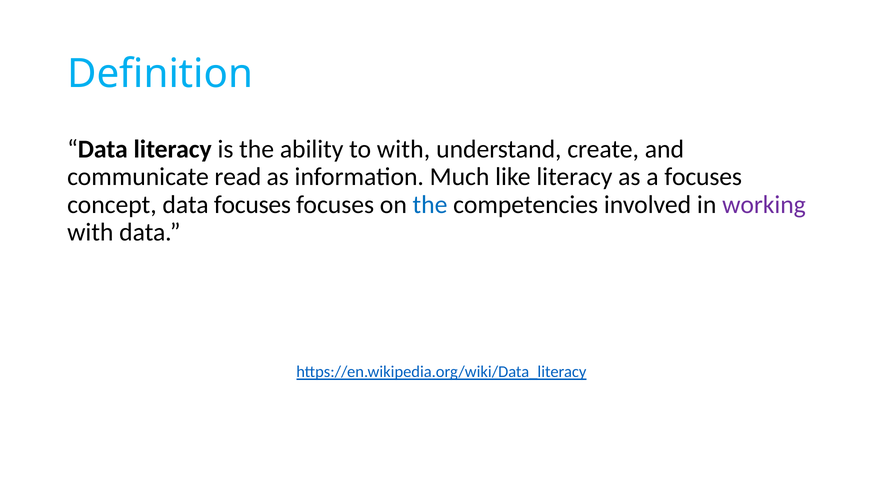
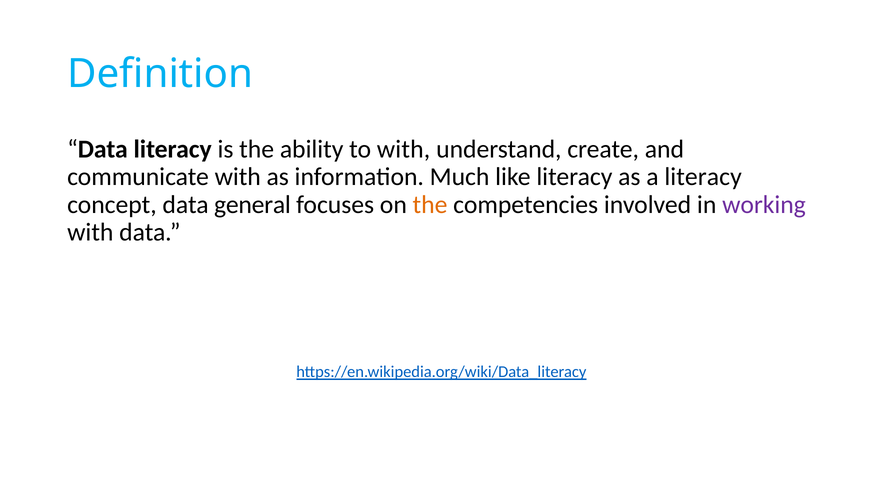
communicate read: read -> with (238, 177)
a focuses: focuses -> literacy (703, 177)
data focuses: focuses -> general (252, 204)
the colour: blue -> orange (430, 204)
